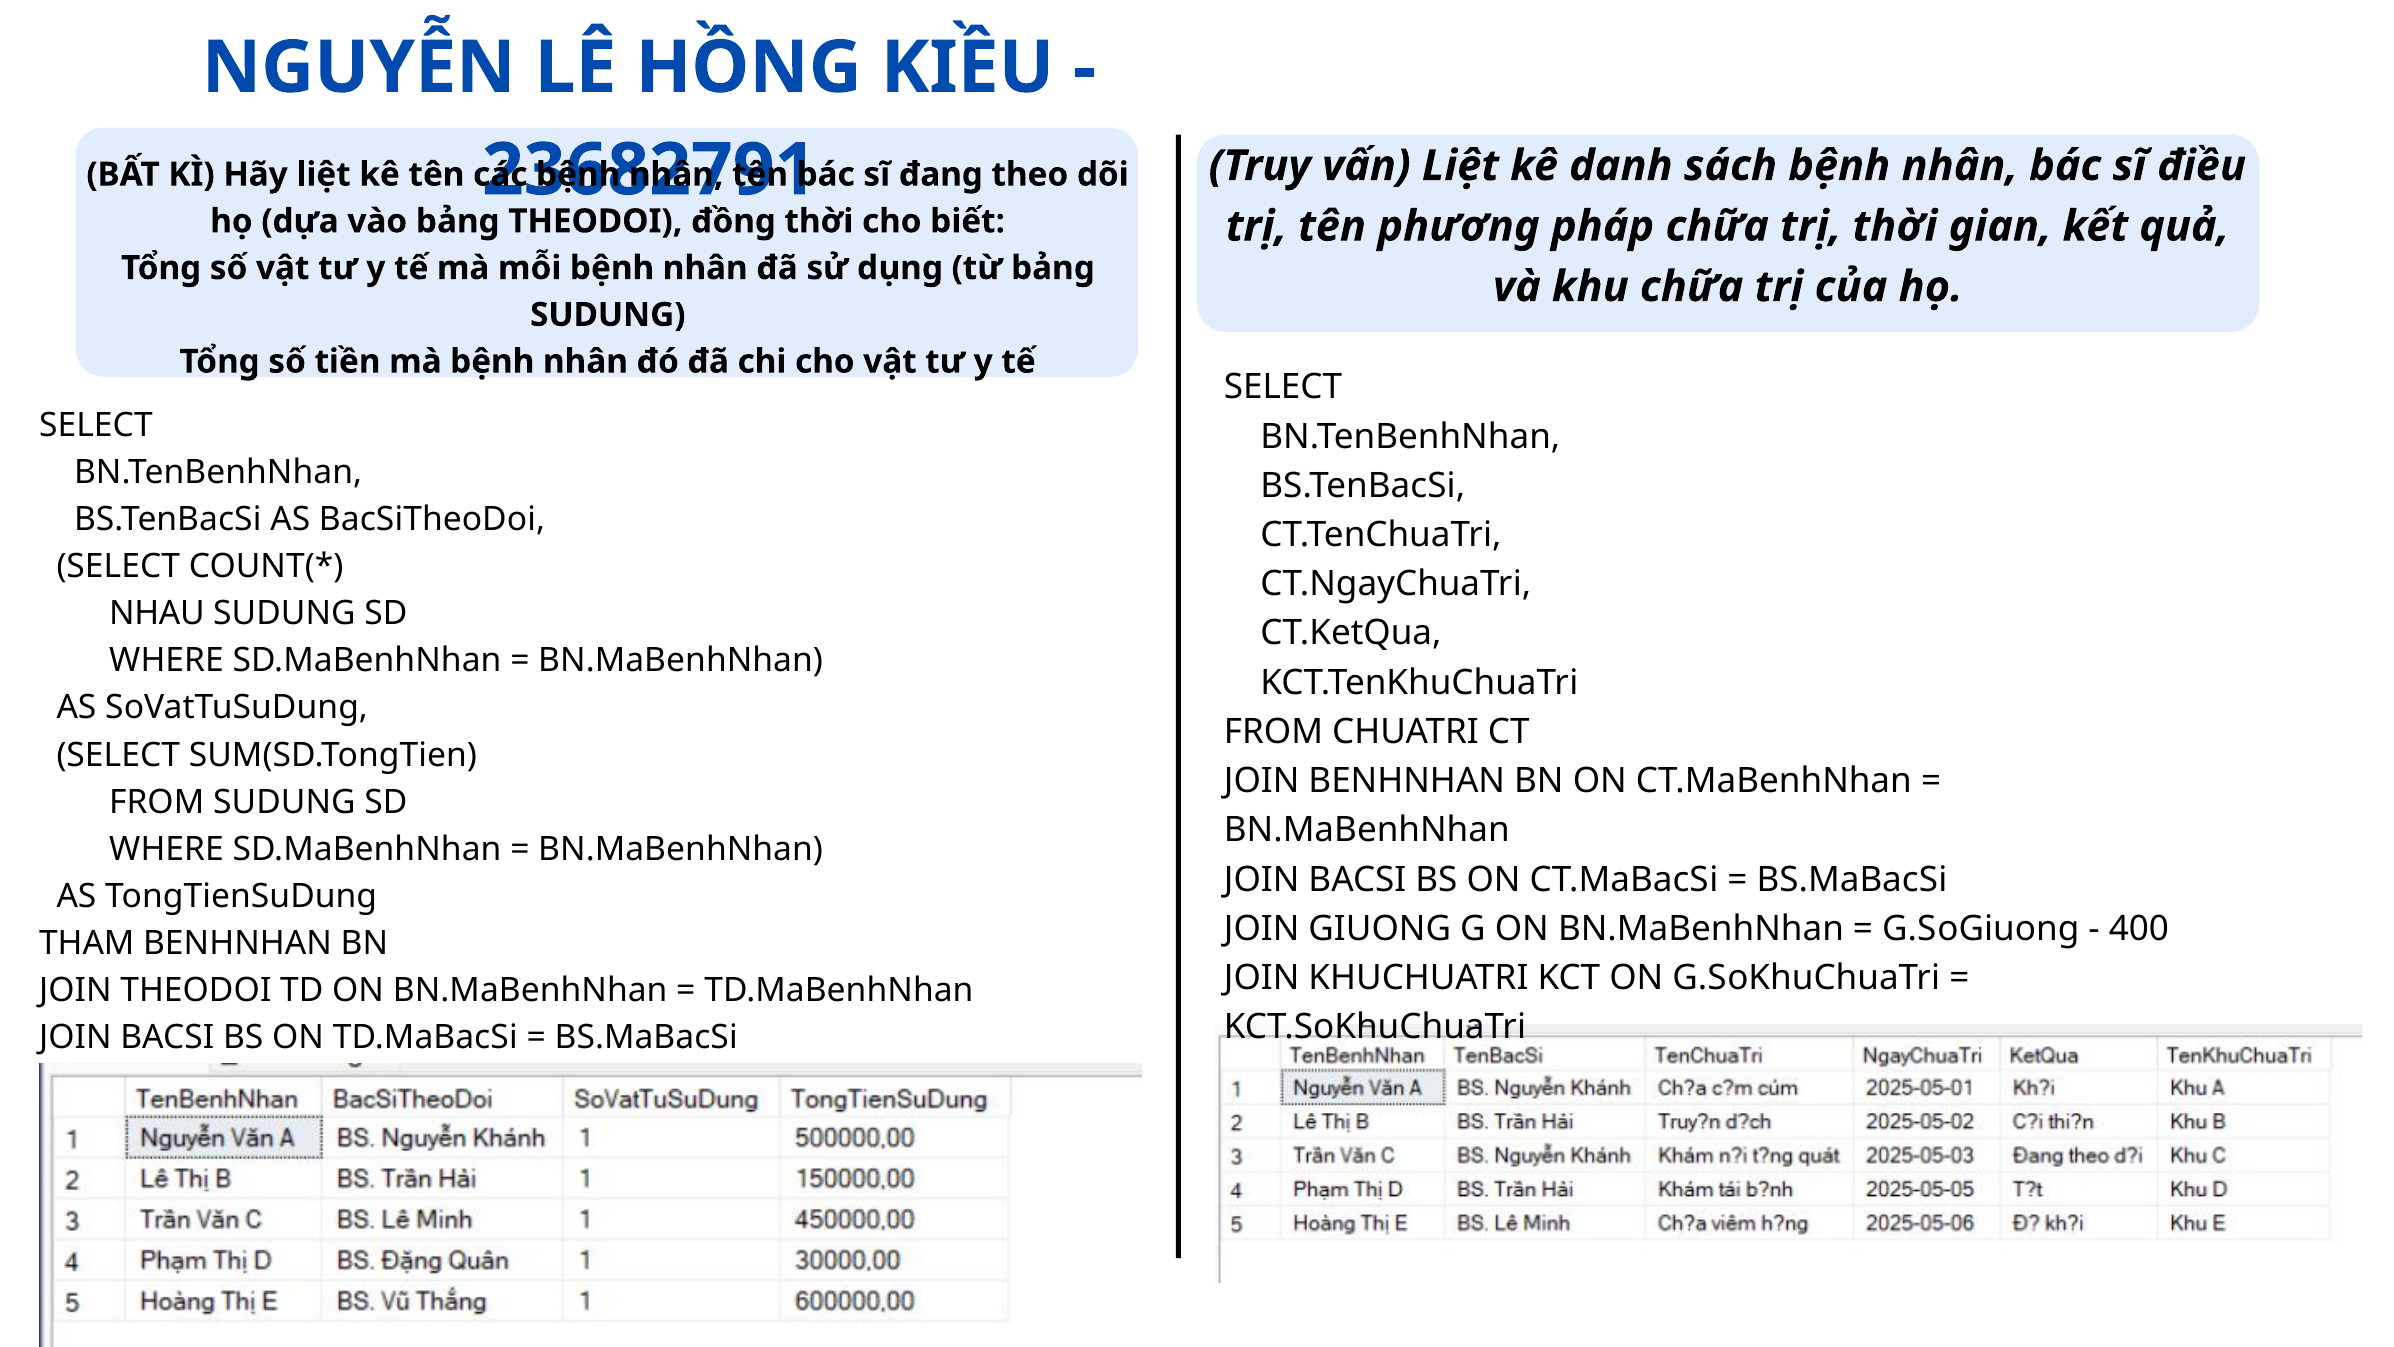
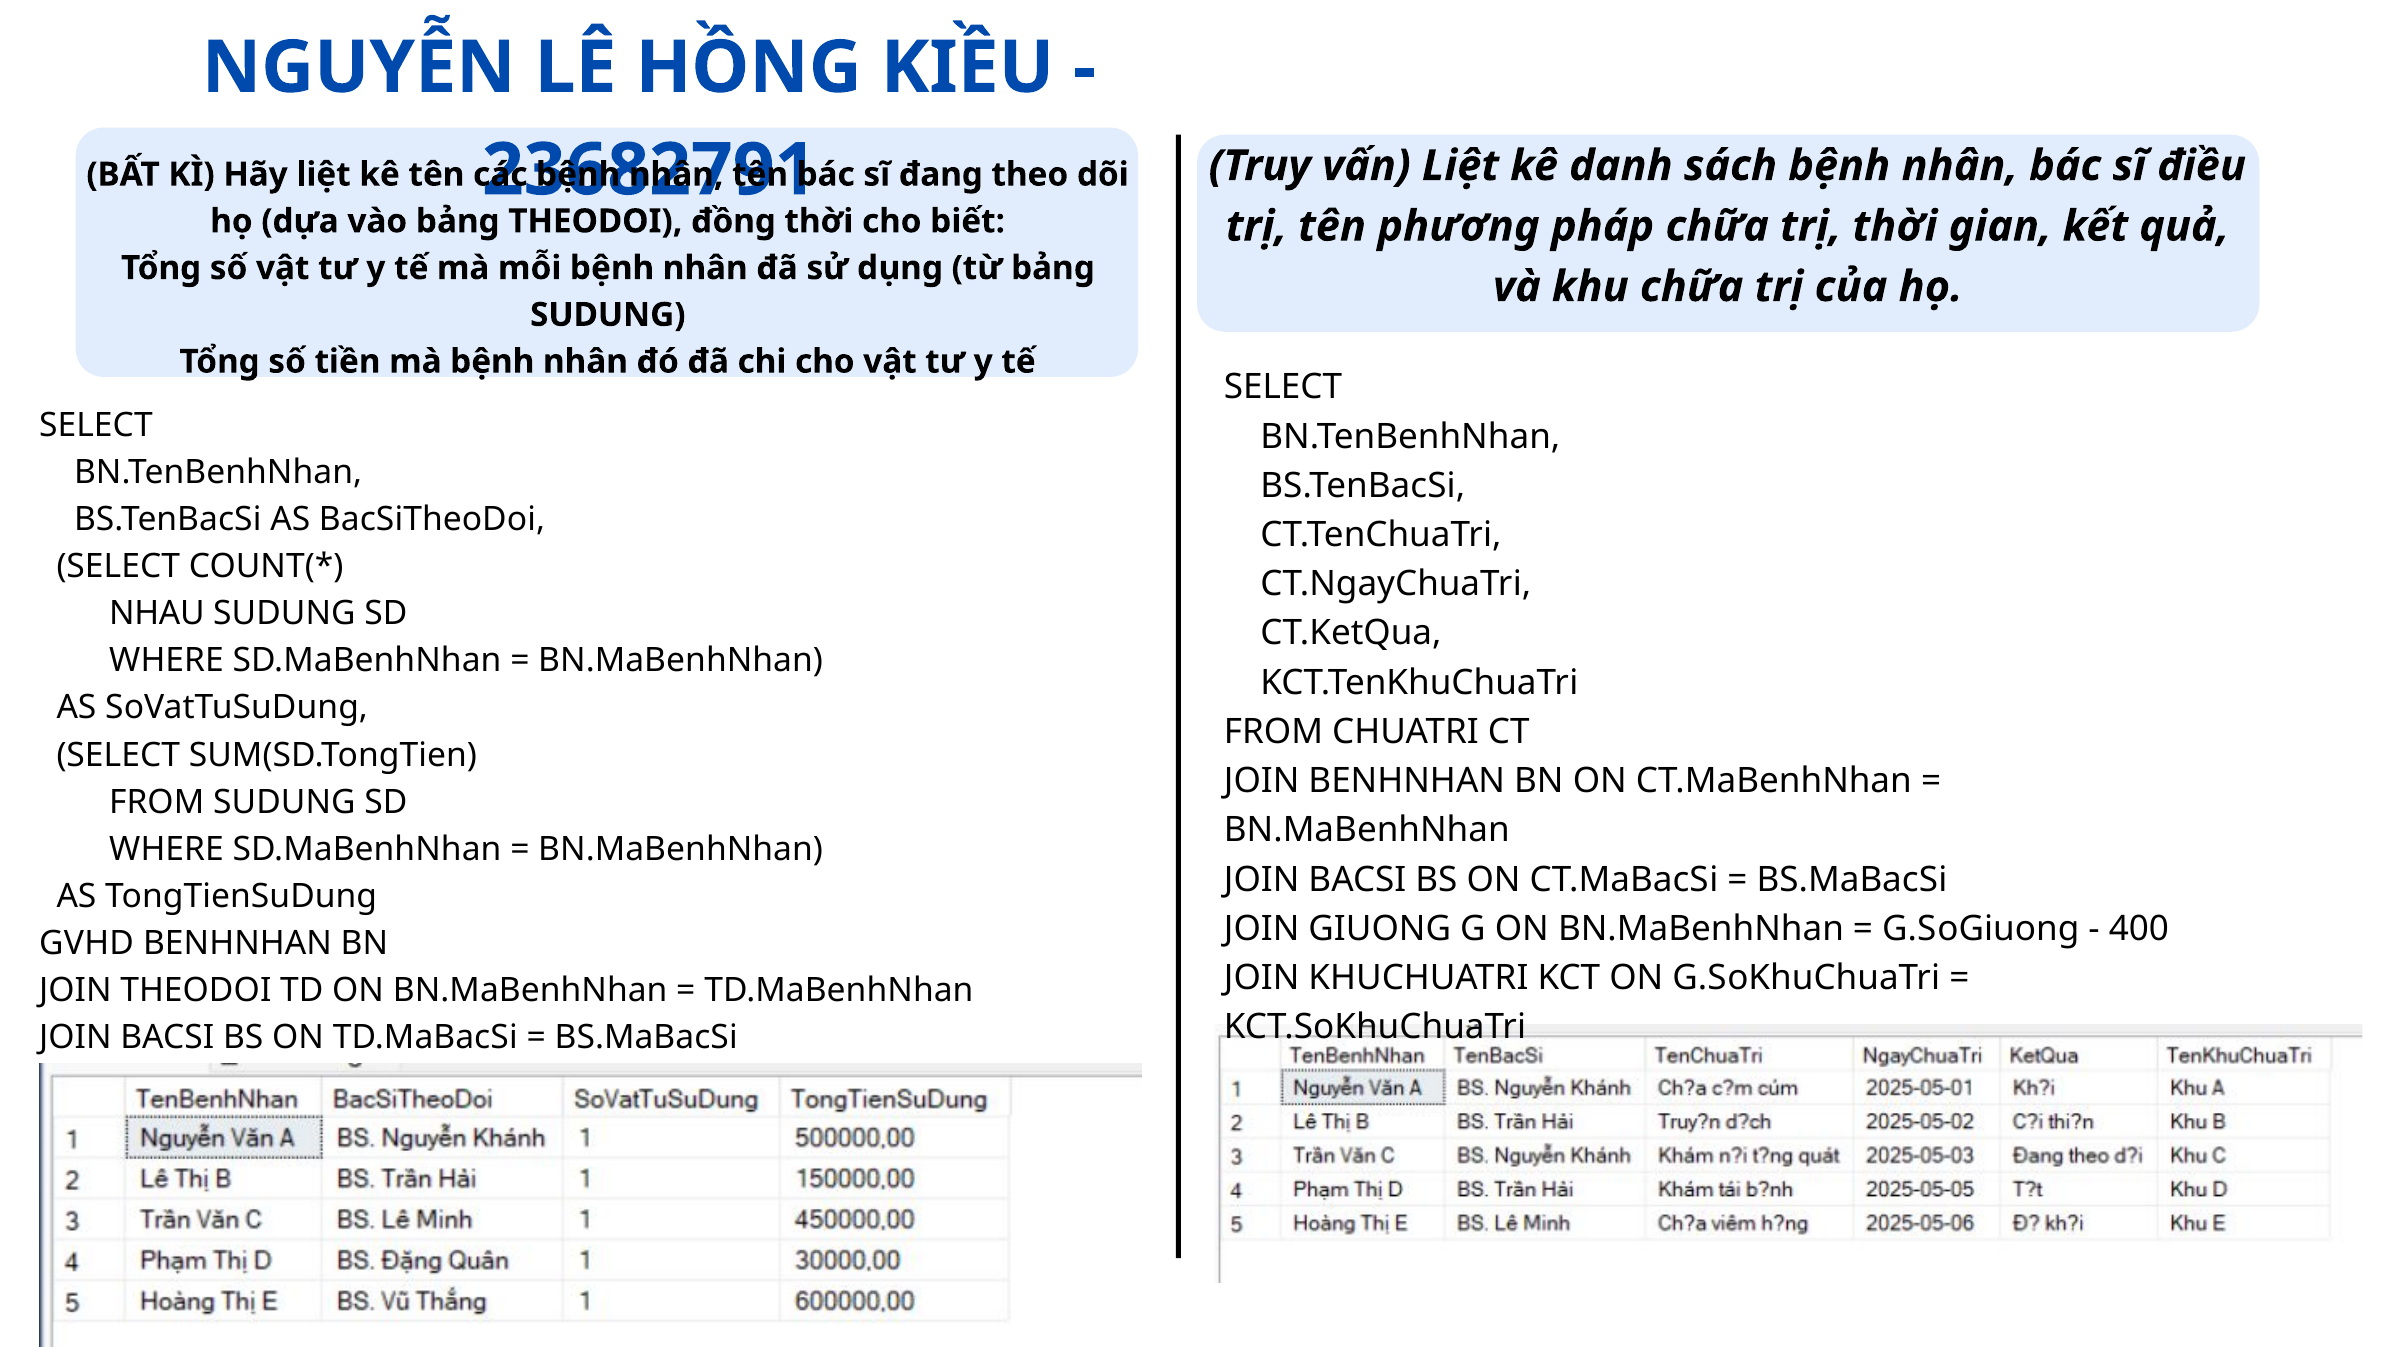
THAM: THAM -> GVHD (87, 943)
